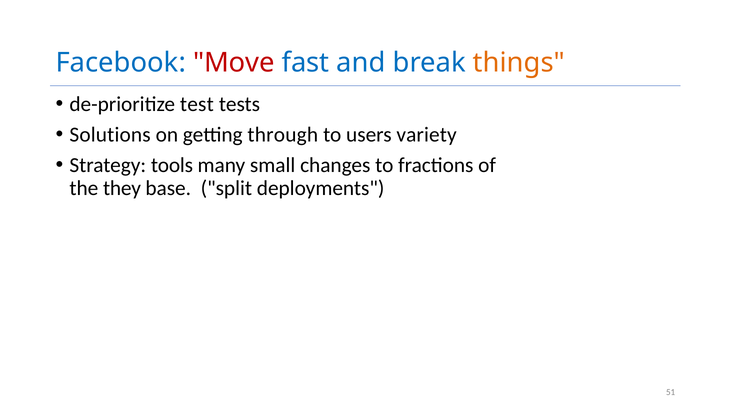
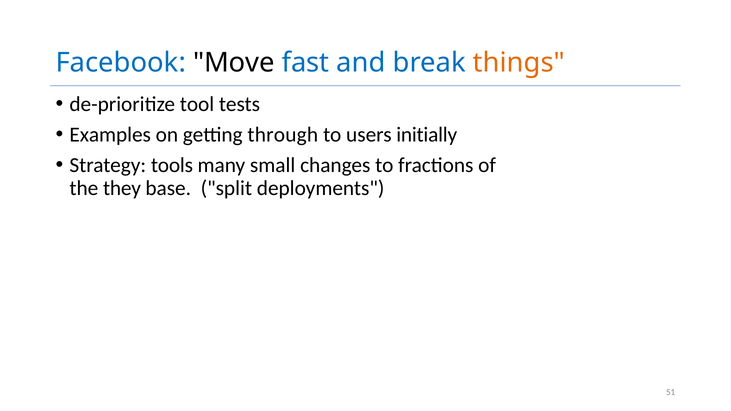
Move colour: red -> black (234, 63)
test: test -> tool (197, 104)
Solutions: Solutions -> Examples (110, 135)
variety: variety -> initially (427, 135)
